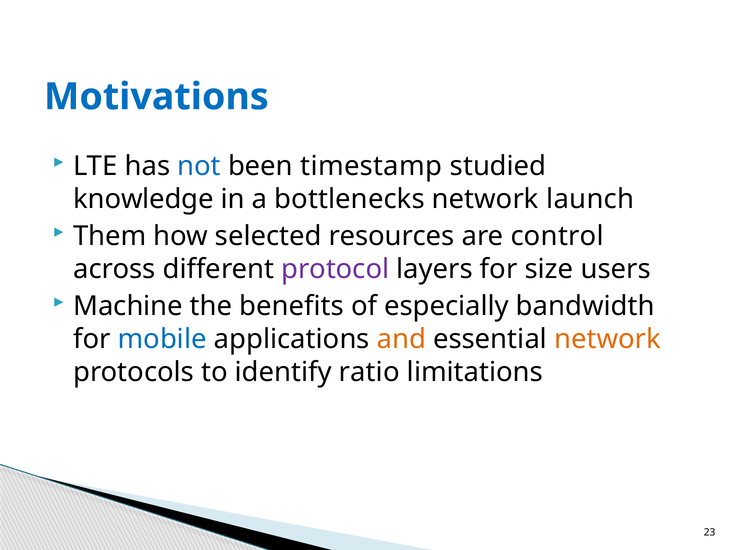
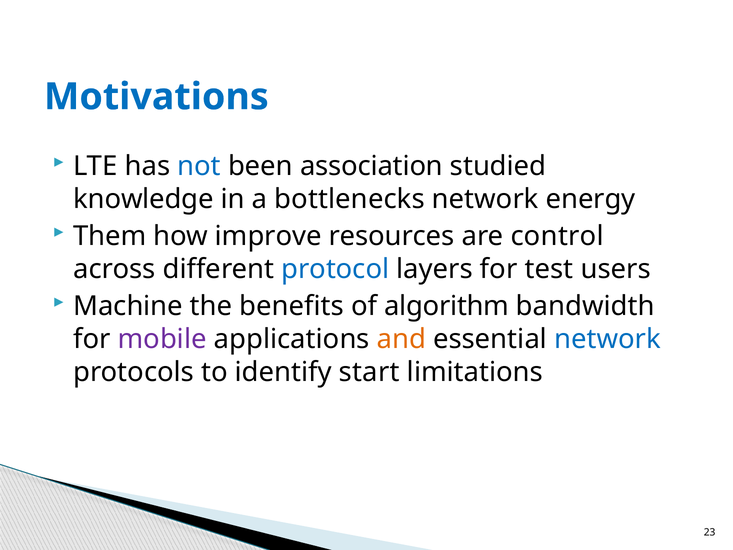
timestamp: timestamp -> association (372, 166)
launch: launch -> energy (591, 199)
selected: selected -> improve (268, 236)
protocol colour: purple -> blue (335, 269)
size: size -> test (549, 269)
especially: especially -> algorithm (447, 306)
mobile colour: blue -> purple (162, 339)
network colour: orange -> blue (607, 339)
ratio: ratio -> start (369, 372)
